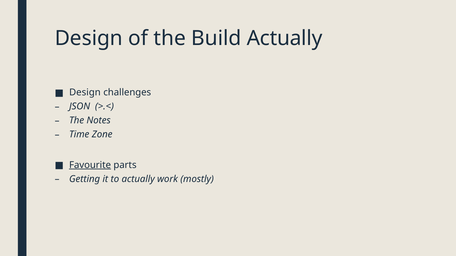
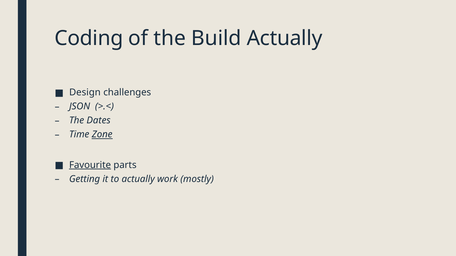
Design: Design -> Coding (89, 38)
Notes: Notes -> Dates (99, 121)
Zone underline: none -> present (102, 135)
